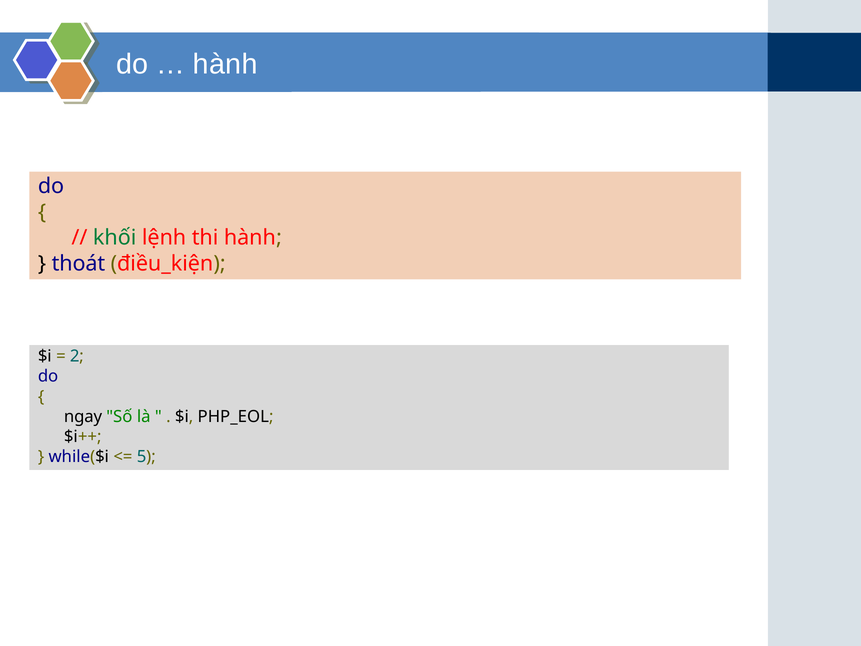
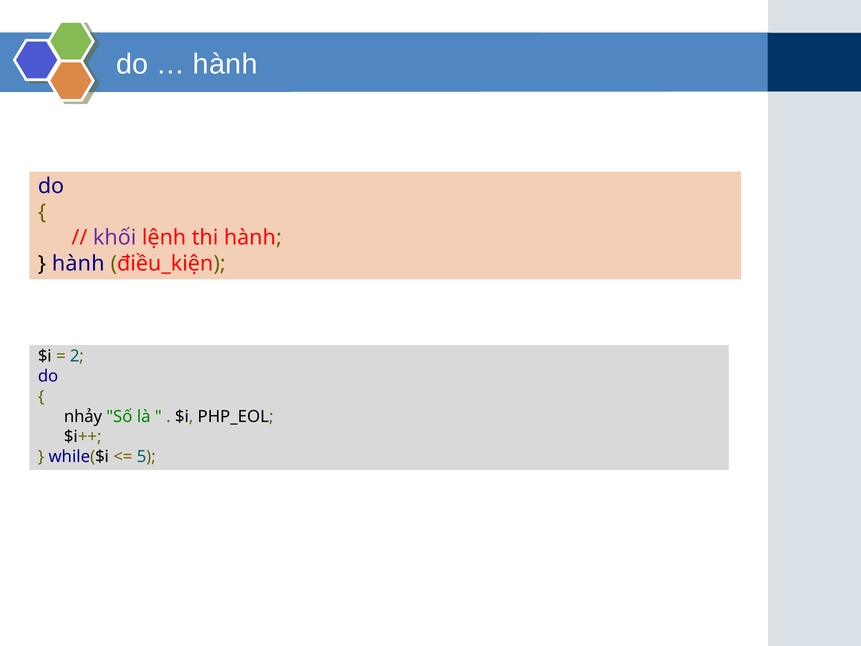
khối colour: green -> purple (115, 238)
thoát: thoát -> hành (78, 264)
ngay: ngay -> nhảy (83, 416)
